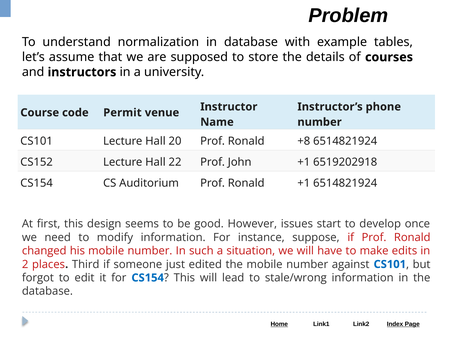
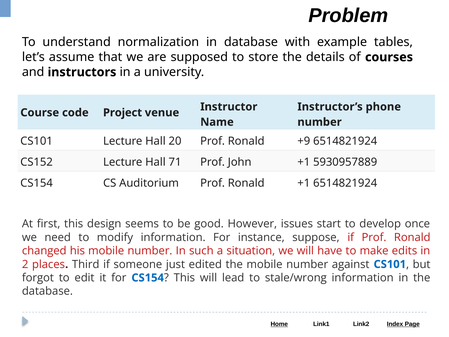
Permit: Permit -> Project (123, 113)
+8: +8 -> +9 (304, 141)
22: 22 -> 71 (175, 162)
6519202918: 6519202918 -> 5930957889 (345, 162)
